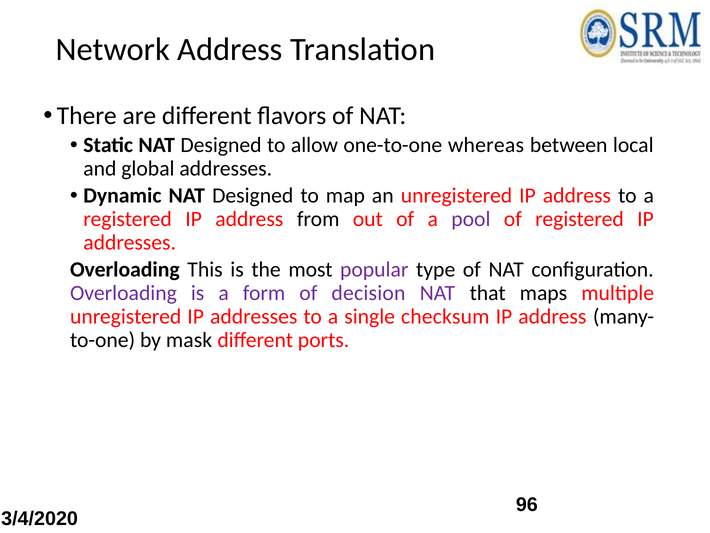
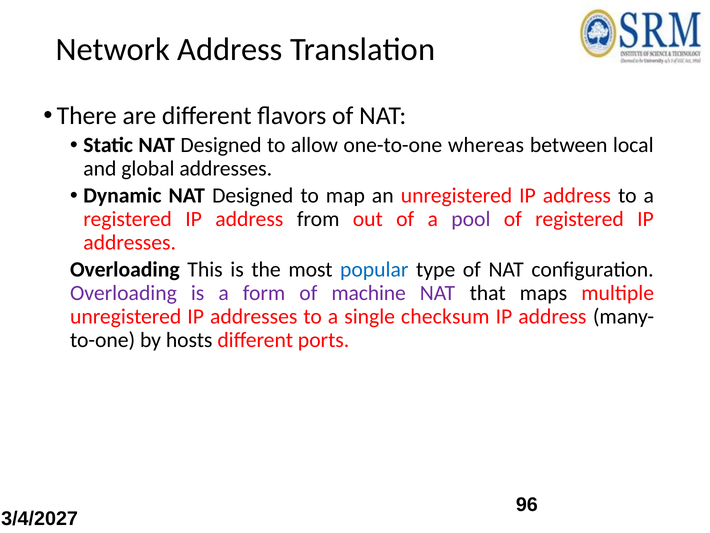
popular colour: purple -> blue (374, 269)
decision: decision -> machine (369, 293)
mask: mask -> hosts (189, 340)
3/4/2020: 3/4/2020 -> 3/4/2027 (40, 518)
